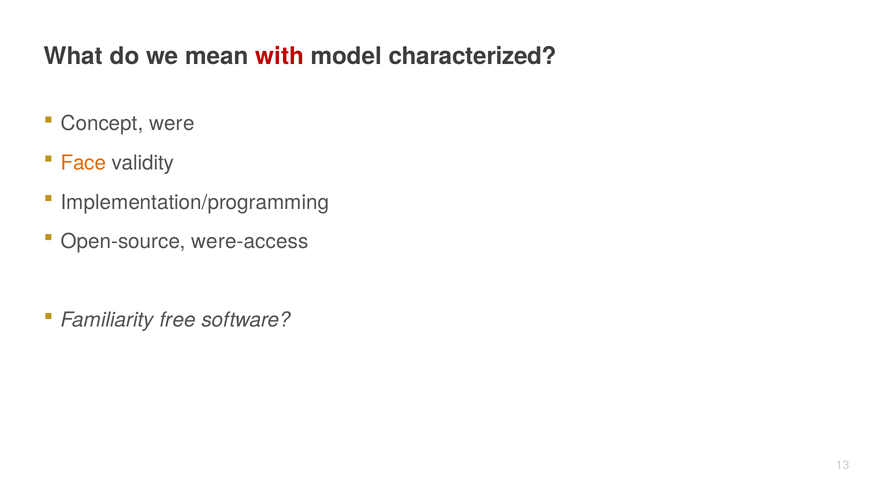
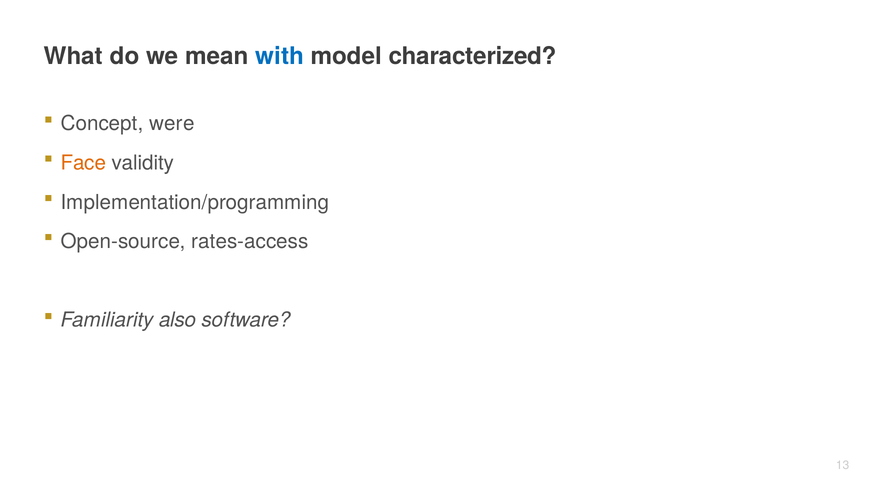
with colour: red -> blue (280, 56)
were-access: were-access -> rates-access (250, 242)
free: free -> also (178, 320)
